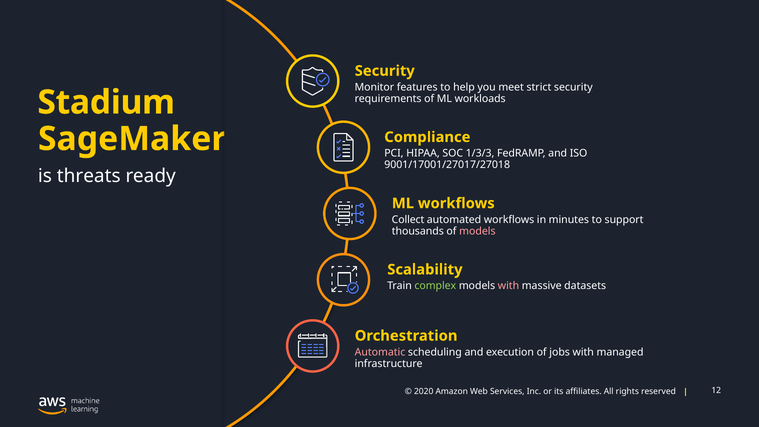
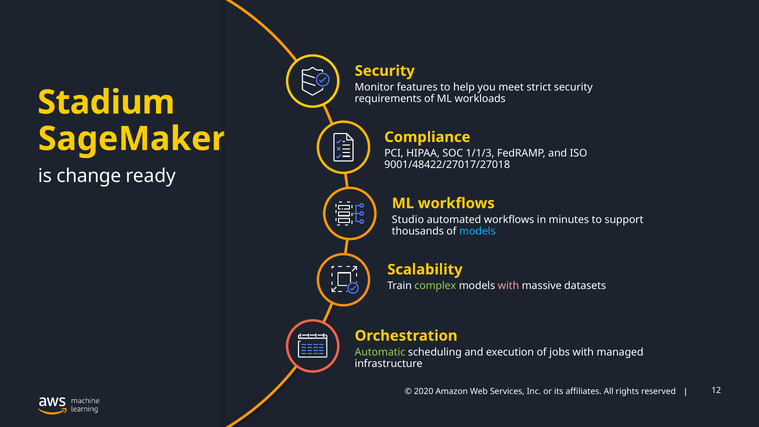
1/3/3: 1/3/3 -> 1/1/3 (480, 153)
9001/17001/27017/27018: 9001/17001/27017/27018 -> 9001/48422/27017/27018 (447, 165)
threats: threats -> change (89, 176)
Collect: Collect -> Studio (408, 220)
models colour: pink -> light blue (477, 231)
Automatic colour: pink -> light green (380, 352)
